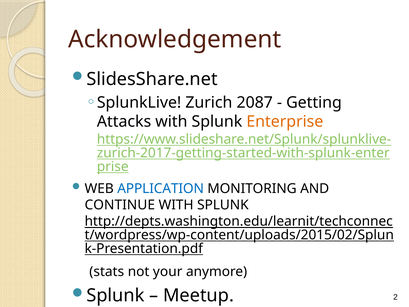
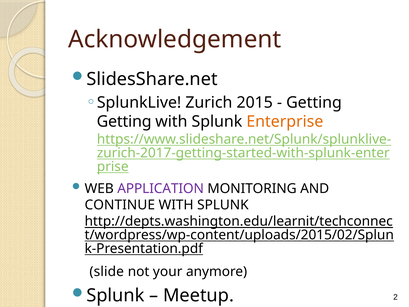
2087: 2087 -> 2015 (255, 102)
Attacks: Attacks -> Getting (124, 122)
APPLICATION colour: blue -> purple (161, 188)
stats: stats -> slide (107, 272)
